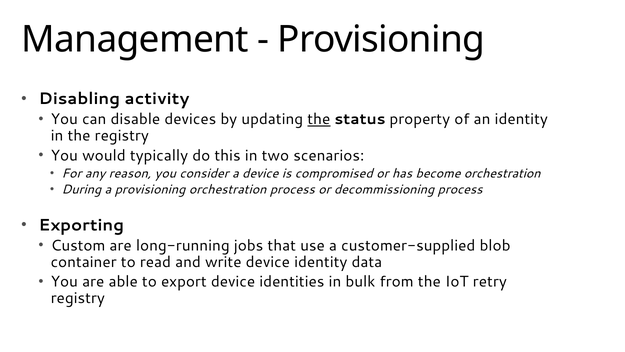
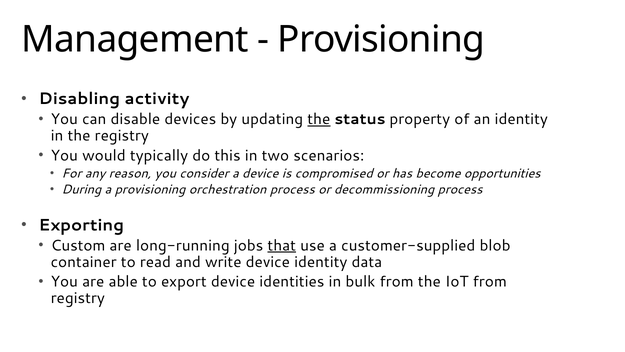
become orchestration: orchestration -> opportunities (502, 173)
that underline: none -> present (282, 245)
IoT retry: retry -> from (490, 281)
